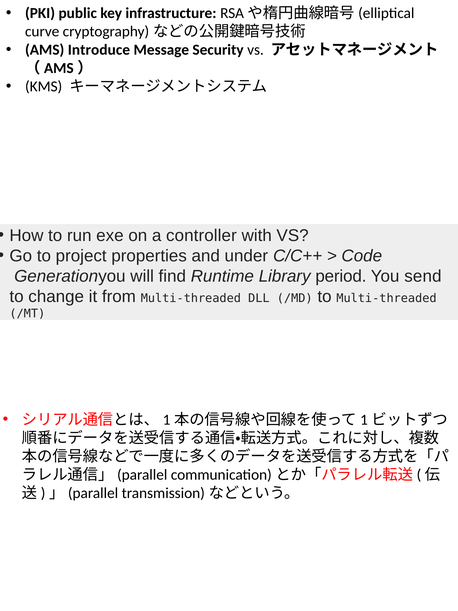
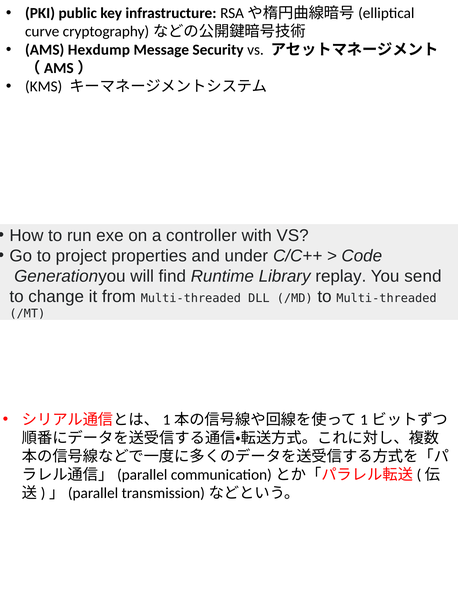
Introduce: Introduce -> Hexdump (99, 50)
period: period -> replay (341, 276)
